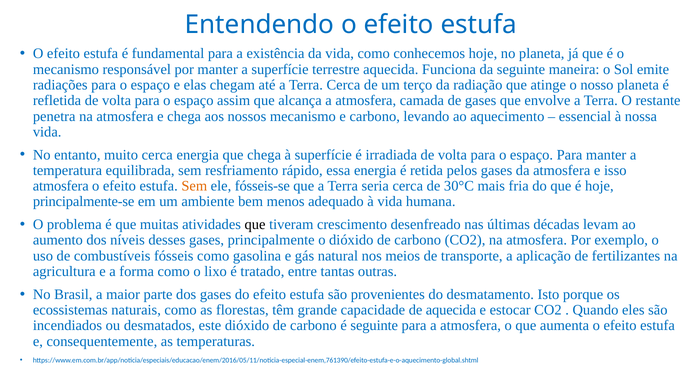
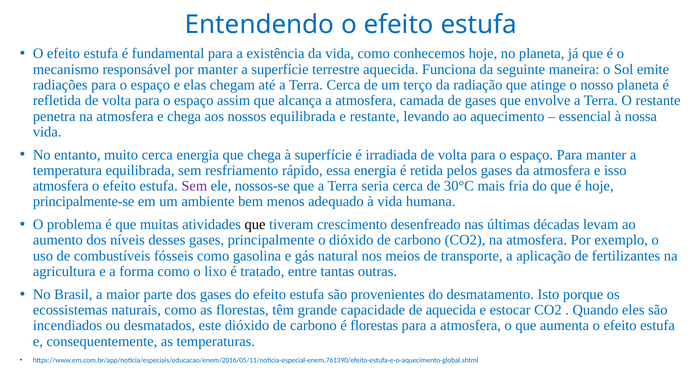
nossos mecanismo: mecanismo -> equilibrada (303, 116)
e carbono: carbono -> restante (375, 116)
Sem colour: orange -> purple (194, 186)
fósseis-se: fósseis-se -> nossos-se (262, 186)
é seguinte: seguinte -> florestas (374, 326)
